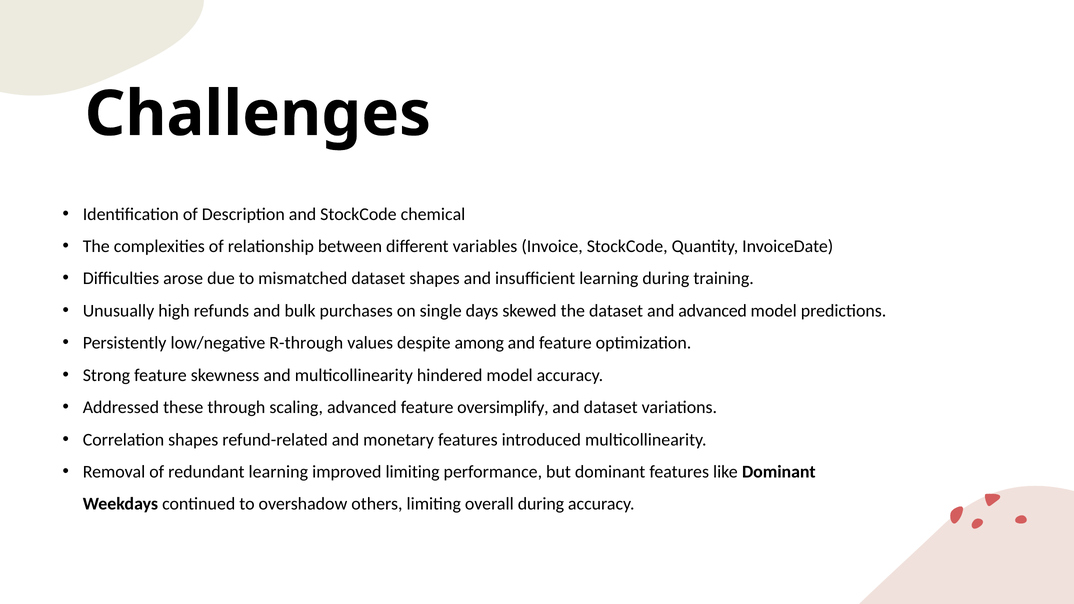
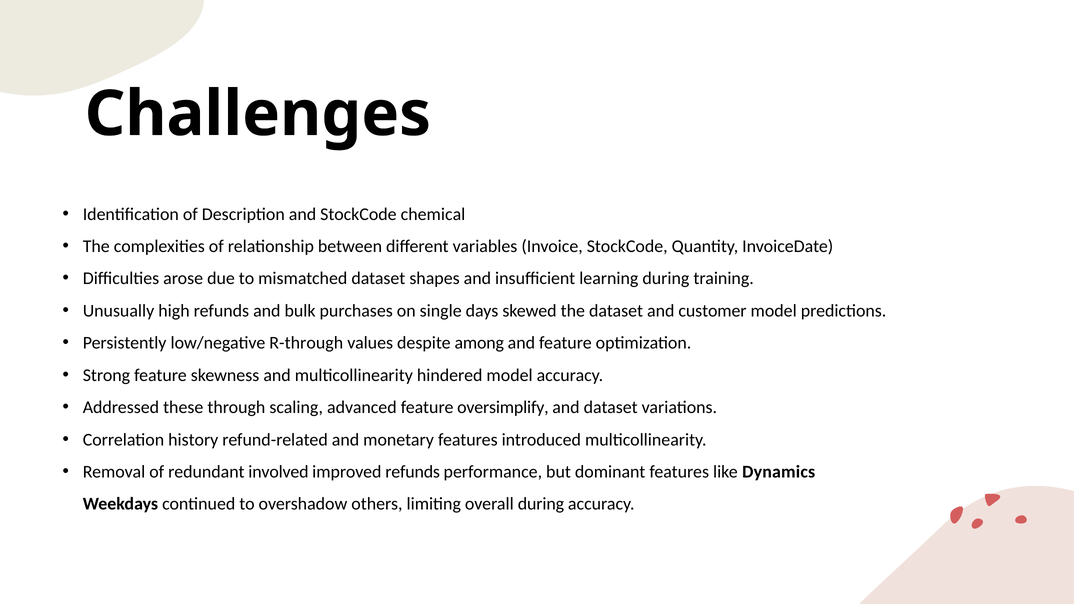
and advanced: advanced -> customer (713, 311)
Correlation shapes: shapes -> history (193, 440)
redundant learning: learning -> involved (278, 472)
improved limiting: limiting -> refunds (413, 472)
like Dominant: Dominant -> Dynamics (779, 472)
